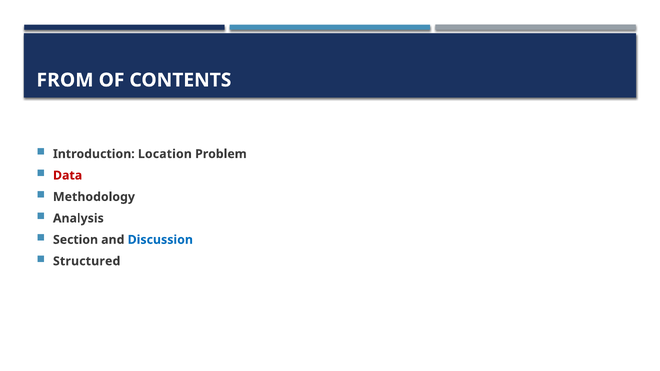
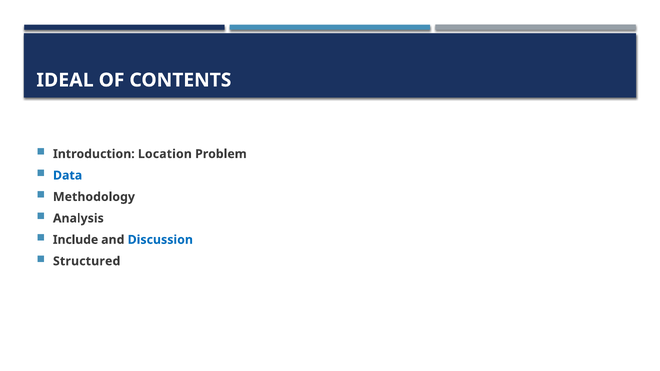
FROM: FROM -> IDEAL (65, 80)
Data colour: red -> blue (68, 176)
Section: Section -> Include (76, 240)
